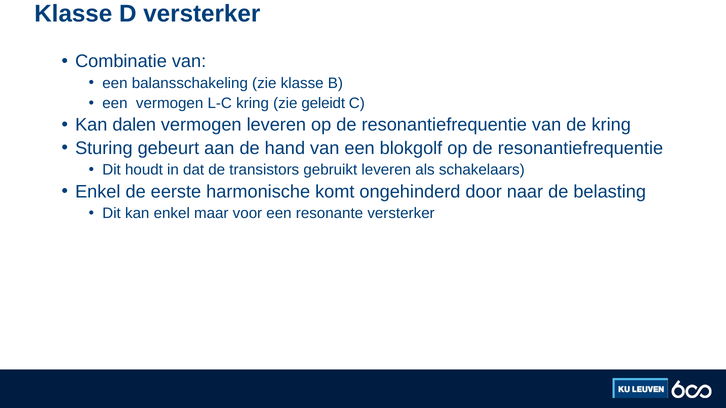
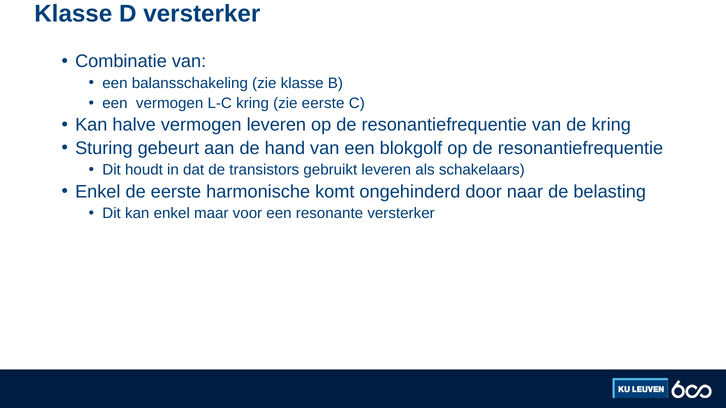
zie geleidt: geleidt -> eerste (323, 103)
dalen: dalen -> halve (134, 125)
